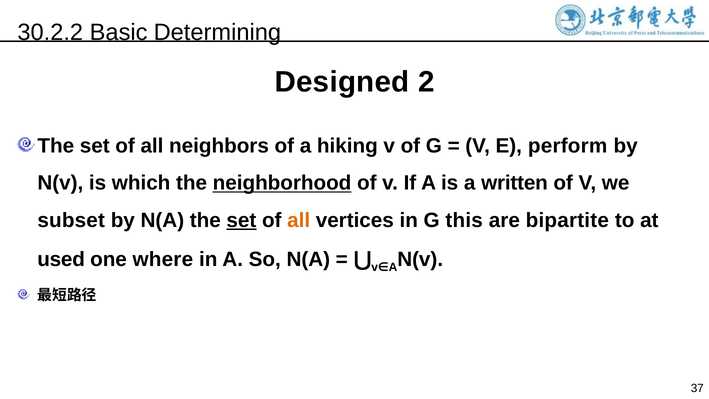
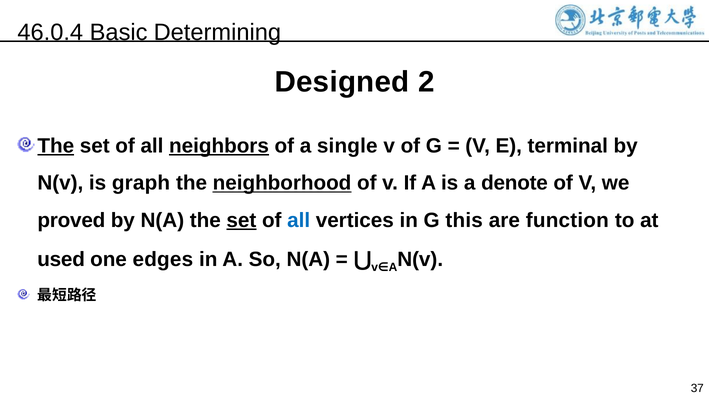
30.2.2: 30.2.2 -> 46.0.4 (50, 33)
The underline: none -> present (56, 146)
neighbors underline: none -> present (219, 146)
hiking: hiking -> single (347, 146)
perform: perform -> terminal (568, 146)
which: which -> graph (141, 183)
written: written -> denote (515, 183)
subset: subset -> proved (71, 220)
all colour: orange -> blue (299, 220)
bipartite: bipartite -> function (567, 220)
where: where -> edges (163, 259)
